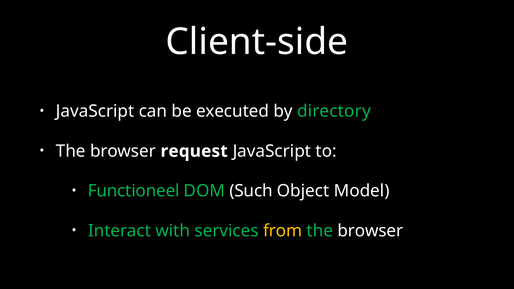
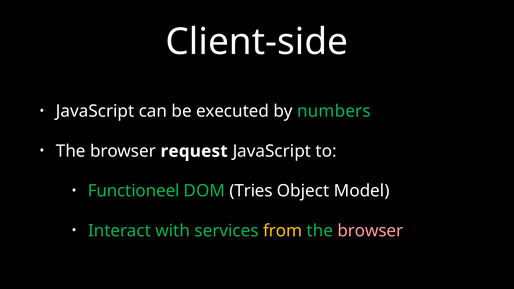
directory: directory -> numbers (334, 111)
Such: Such -> Tries (251, 191)
browser colour: white -> pink (370, 231)
